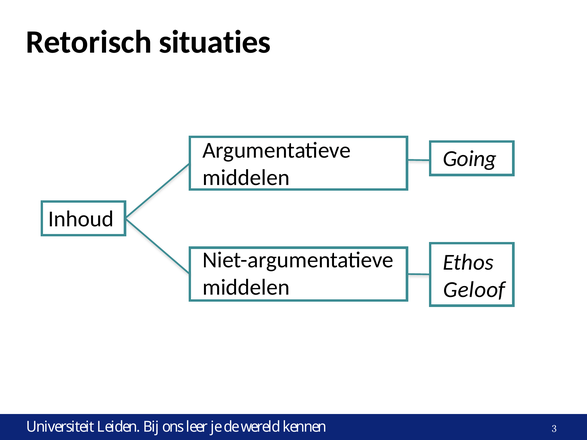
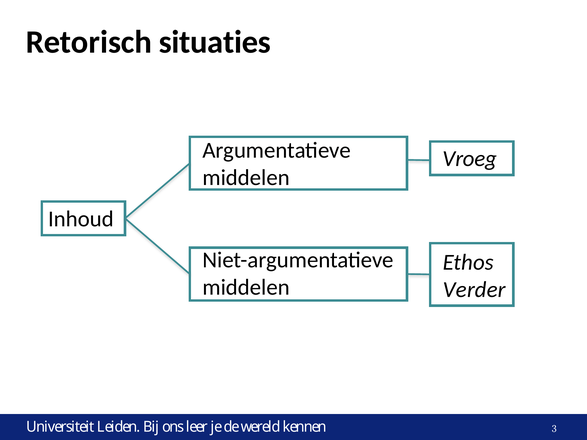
Going: Going -> Vroeg (470, 159)
Geloof: Geloof -> Verder (474, 290)
